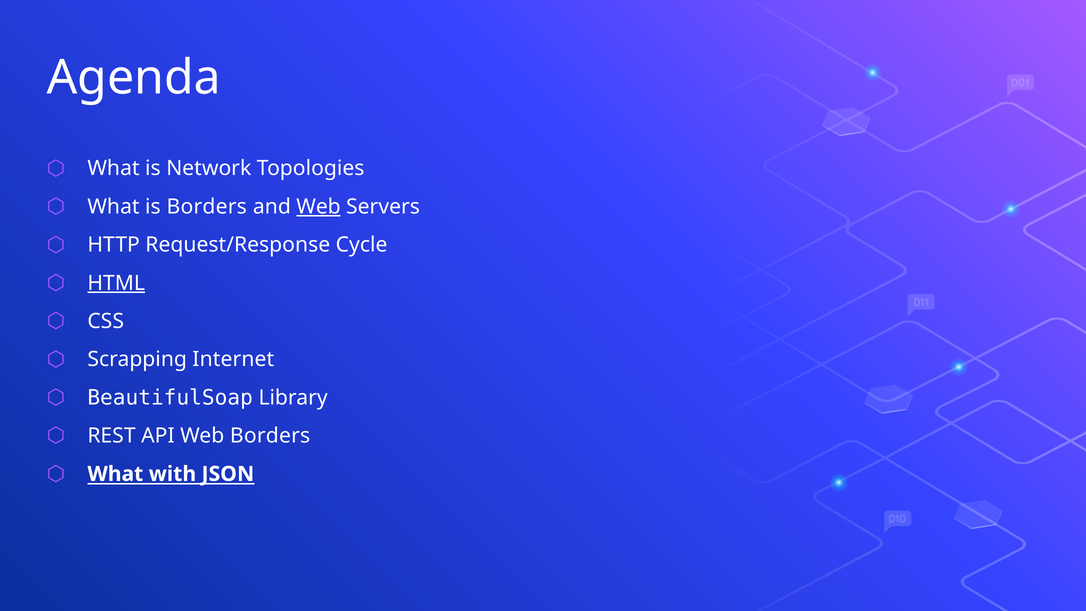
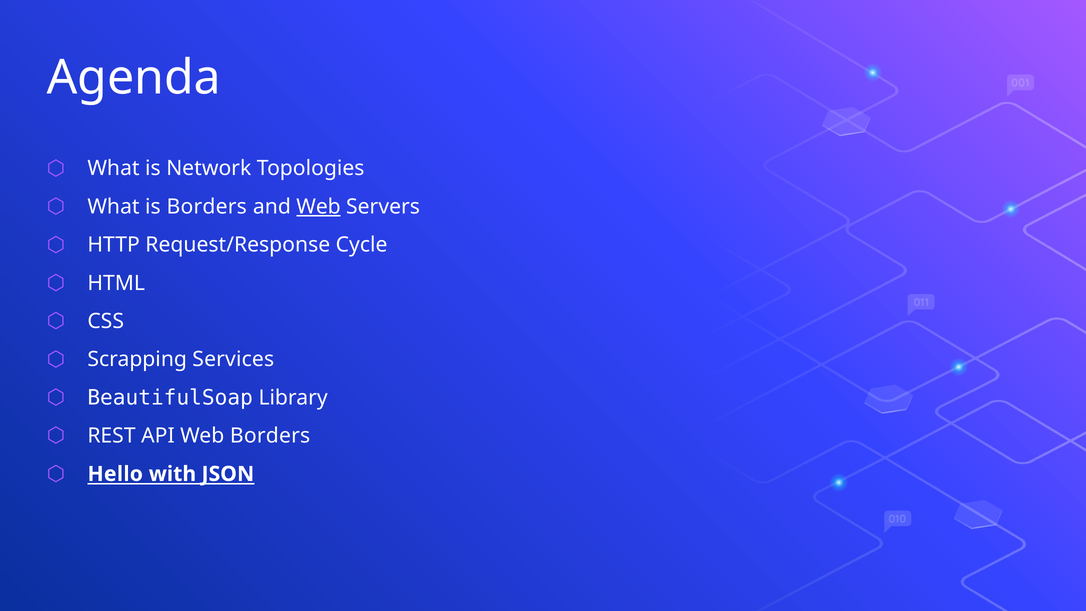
HTML underline: present -> none (116, 283)
Internet: Internet -> Services (233, 359)
What: What -> Hello (115, 474)
